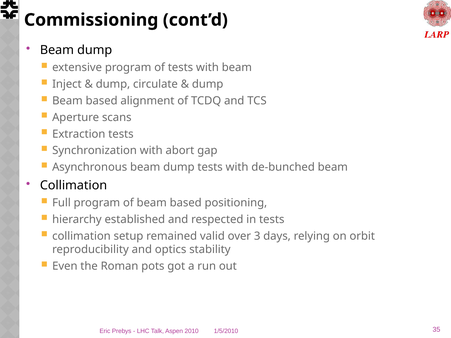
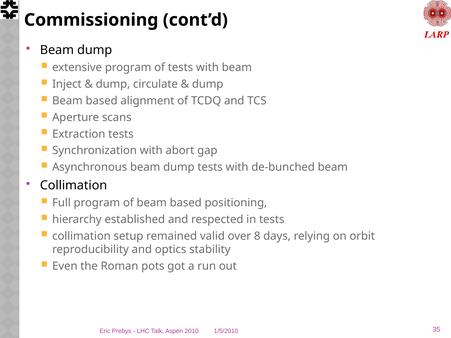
3: 3 -> 8 (257, 236)
